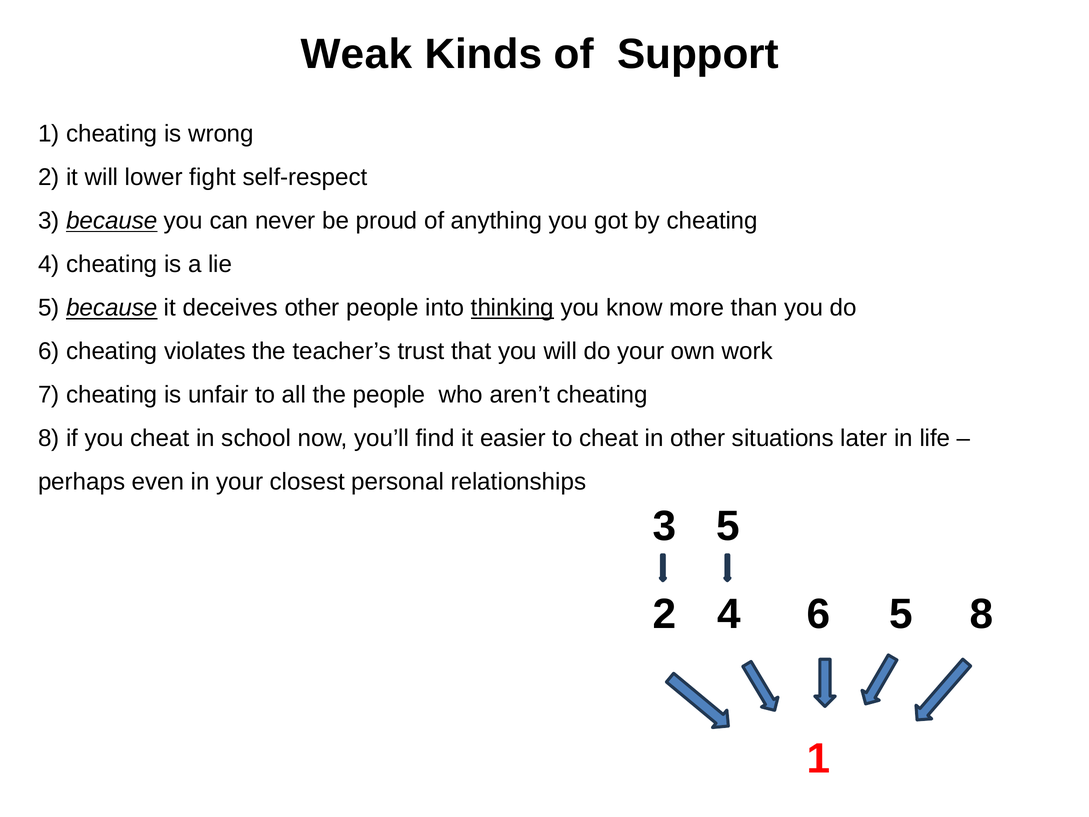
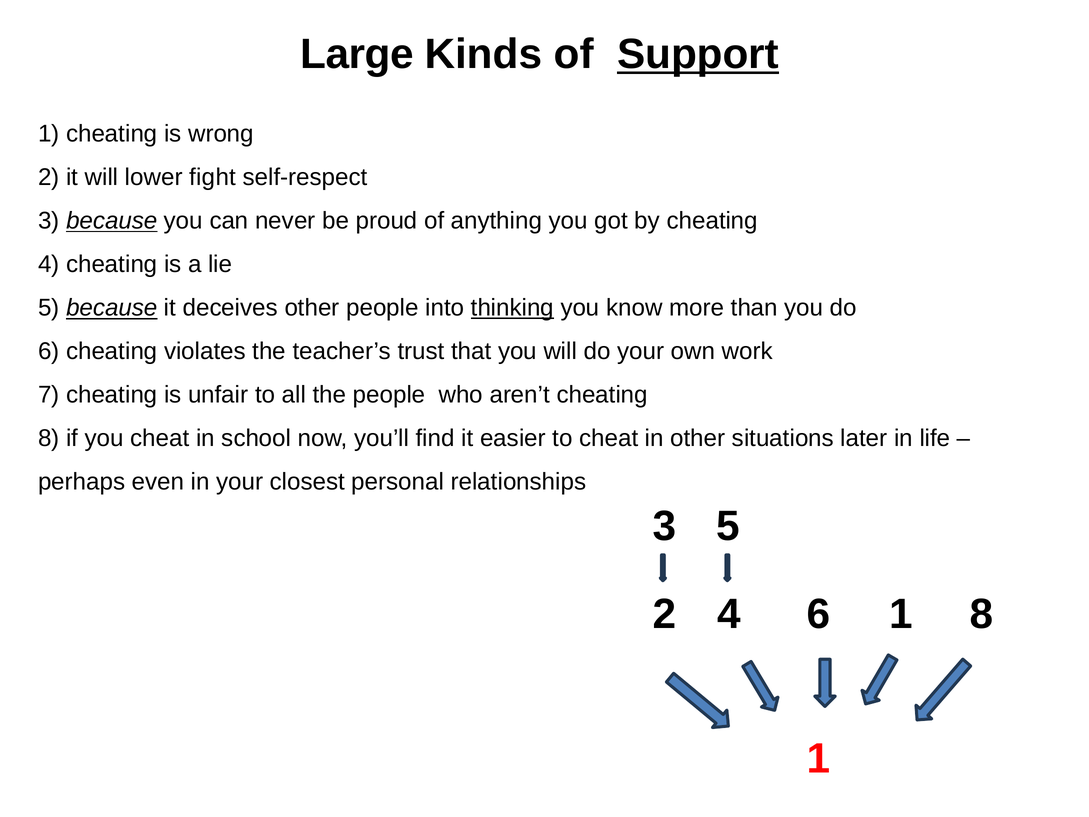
Weak: Weak -> Large (357, 54)
Support underline: none -> present (698, 54)
6 5: 5 -> 1 (901, 614)
